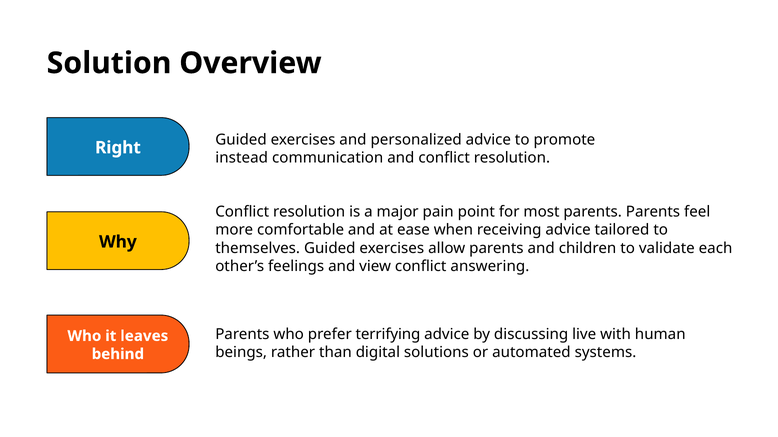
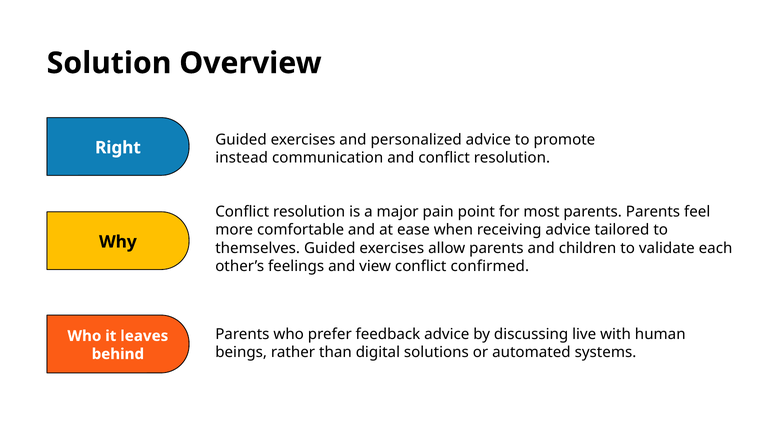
answering: answering -> confirmed (490, 267)
terrifying: terrifying -> feedback (388, 335)
